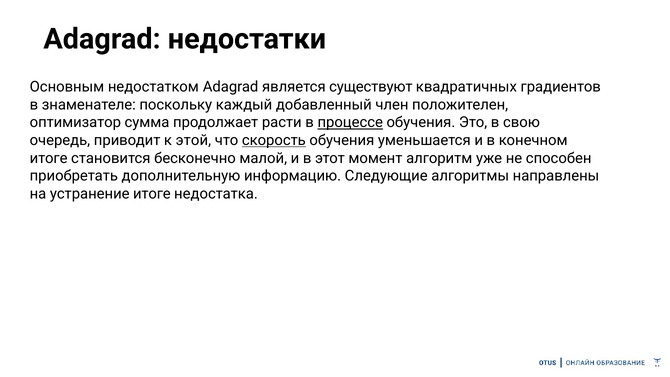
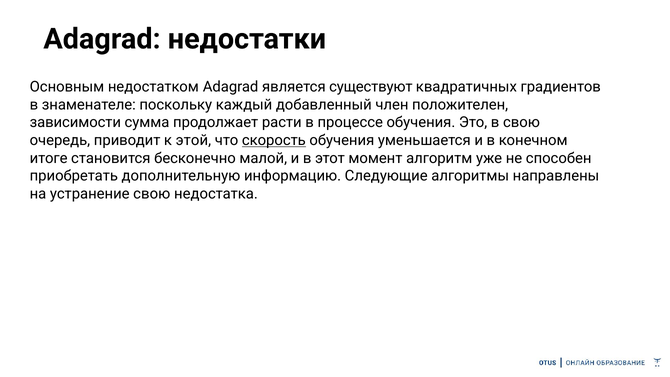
оптимизатор: оптимизатор -> зависимости (75, 122)
процессе underline: present -> none (350, 122)
устранение итоге: итоге -> свою (152, 194)
